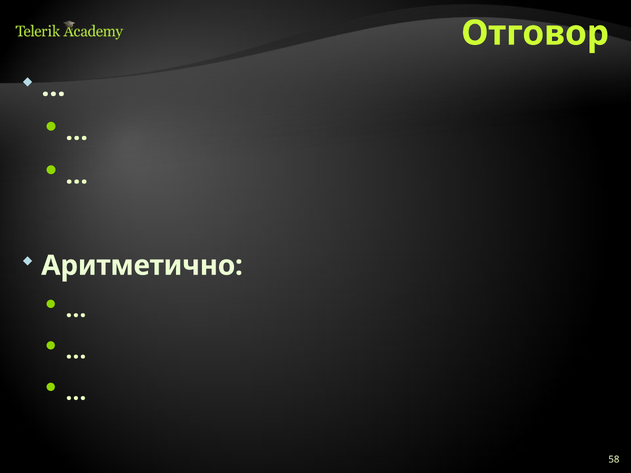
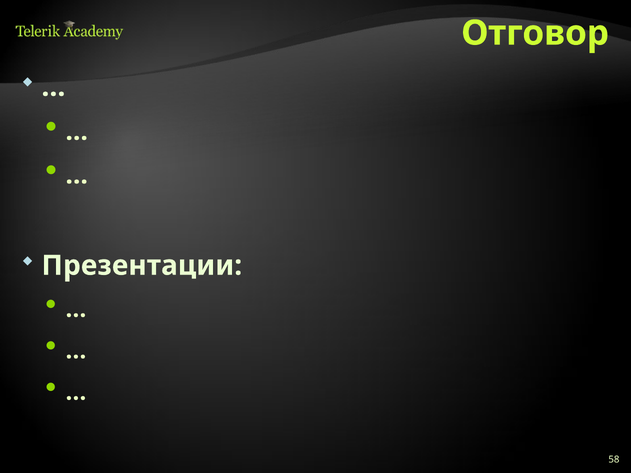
Аритметично: Аритметично -> Презентации (142, 266)
